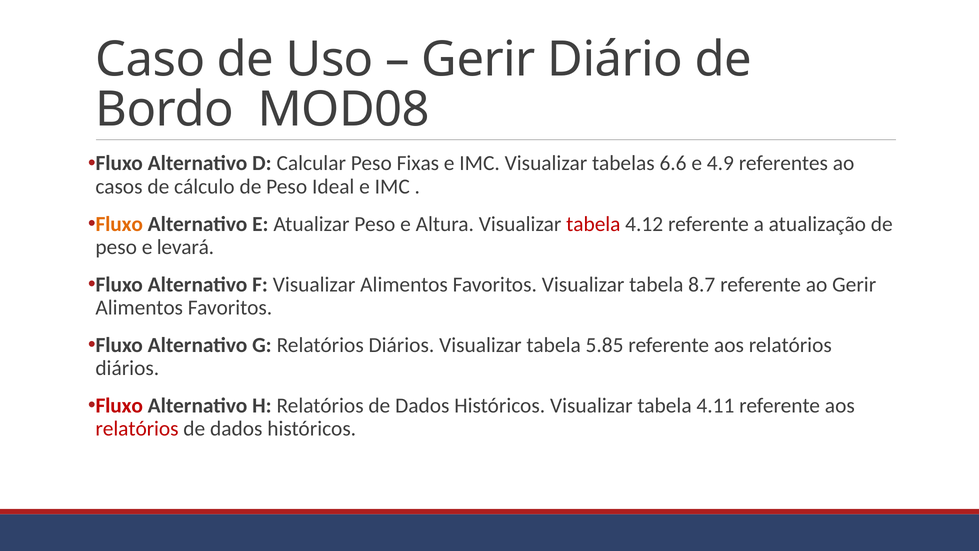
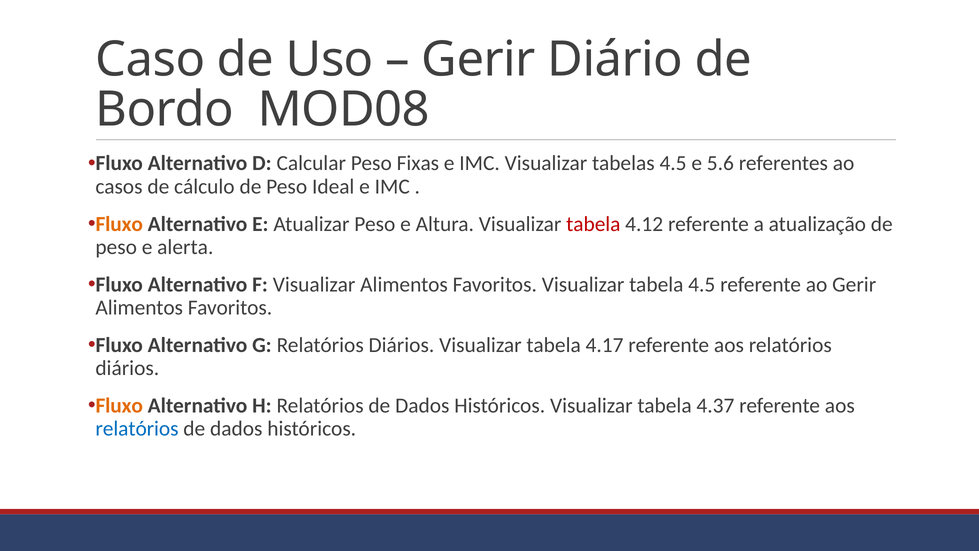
tabelas 6.6: 6.6 -> 4.5 (673, 163)
4.9: 4.9 -> 5.6 (720, 163)
levará: levará -> alerta (185, 247)
tabela 8.7: 8.7 -> 4.5 (702, 284)
5.85: 5.85 -> 4.17 (605, 345)
Fluxo colour: red -> orange (119, 405)
4.11: 4.11 -> 4.37 (715, 405)
relatórios colour: red -> blue (137, 429)
